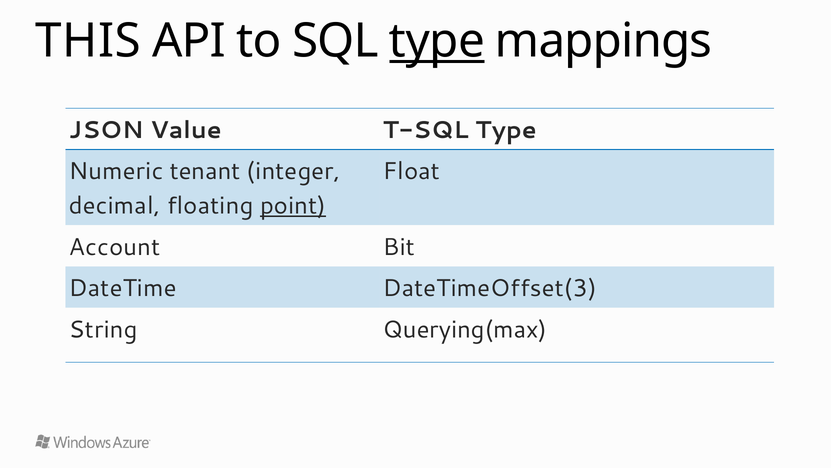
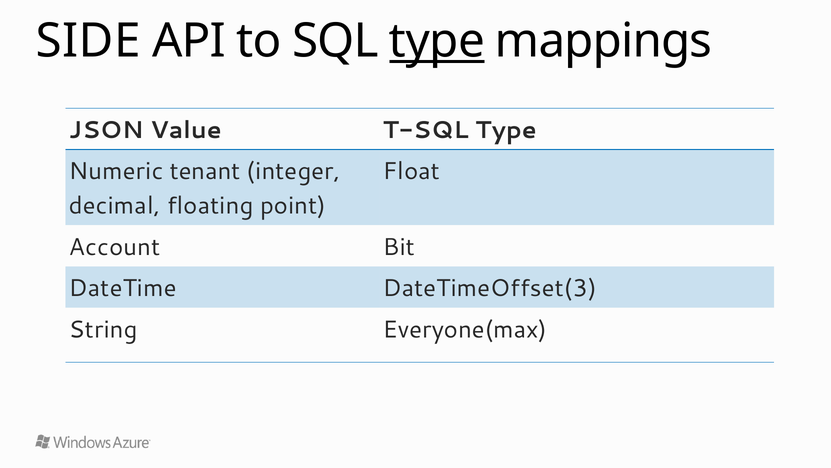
THIS: THIS -> SIDE (88, 41)
point underline: present -> none (293, 206)
Querying(max: Querying(max -> Everyone(max (465, 329)
